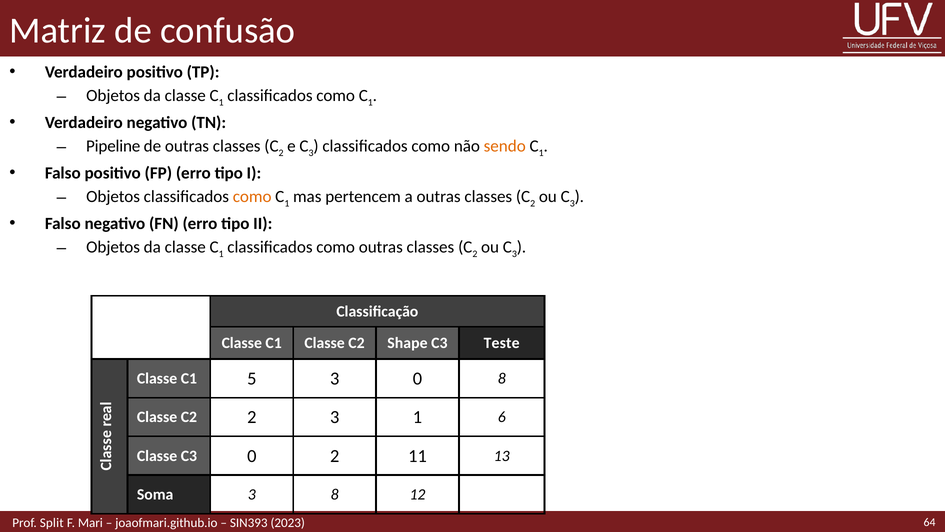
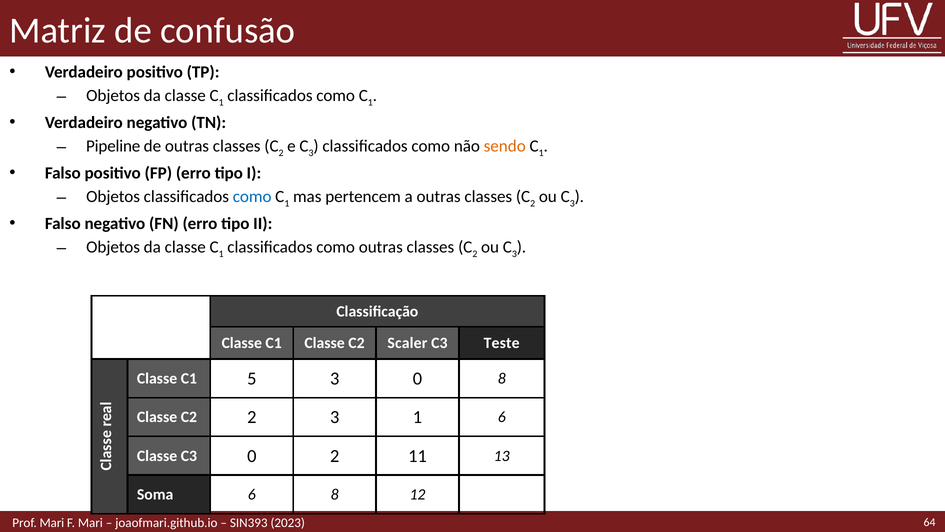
como colour: orange -> blue (252, 197)
Shape: Shape -> Scaler (407, 343)
Soma 3: 3 -> 6 (252, 494)
Prof Split: Split -> Mari (52, 522)
